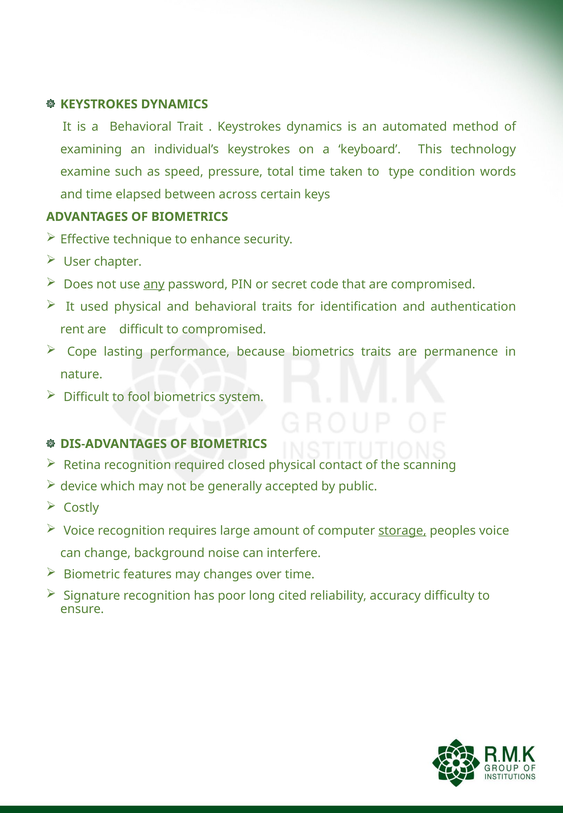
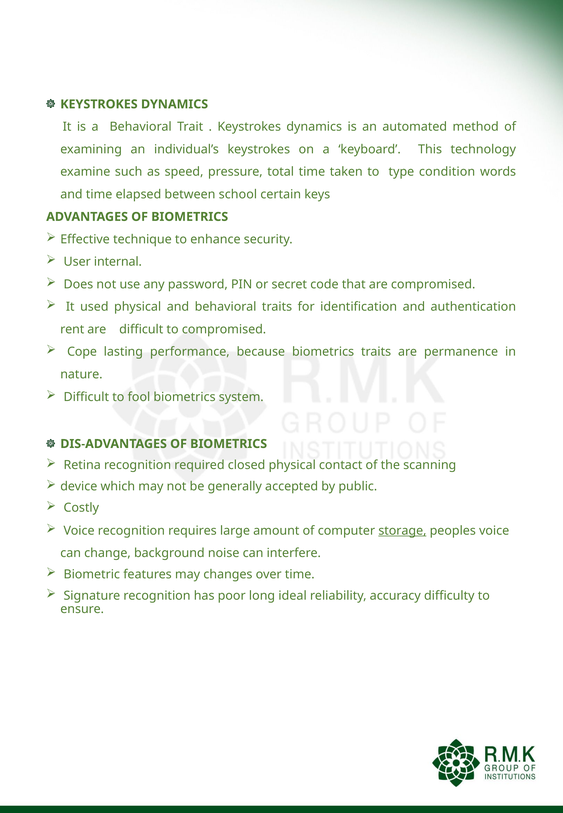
across: across -> school (238, 194)
chapter: chapter -> internal (118, 262)
any underline: present -> none (154, 284)
cited: cited -> ideal (293, 596)
